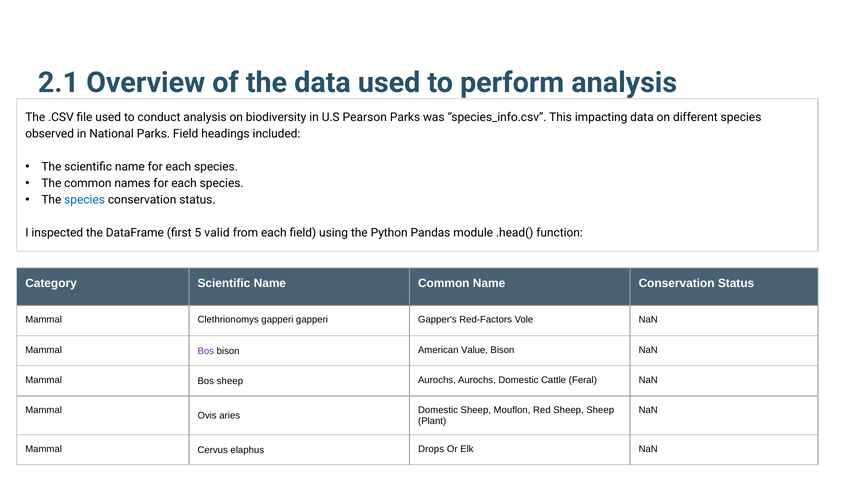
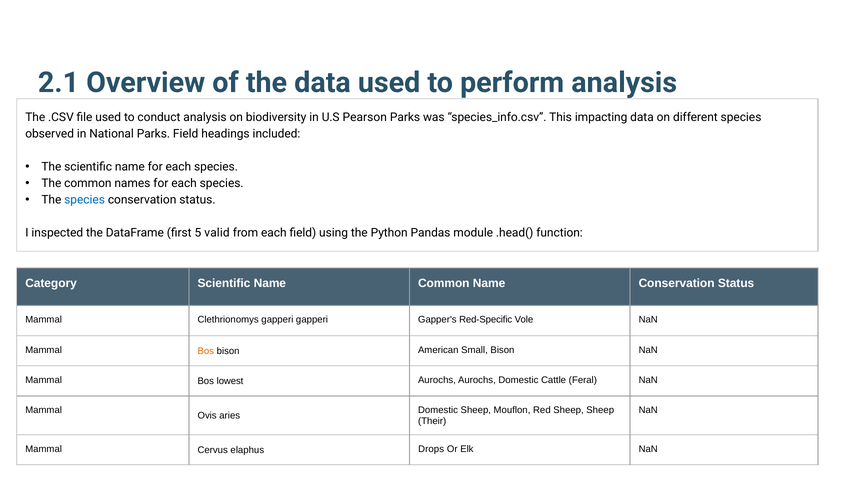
Red-Factors: Red-Factors -> Red-Specific (486, 320)
Bos colour: purple -> orange (206, 351)
Value: Value -> Small (474, 350)
Bos sheep: sheep -> lowest (230, 381)
Plant: Plant -> Their (432, 421)
